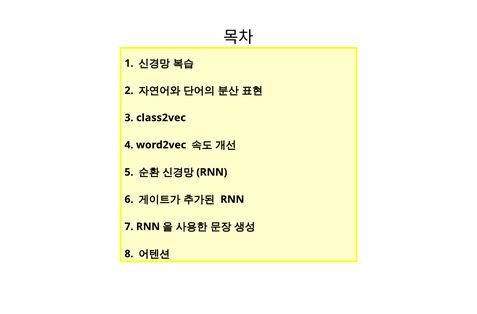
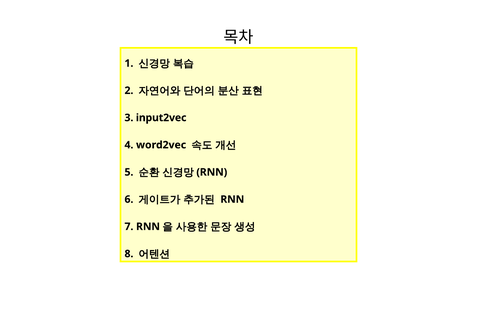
class2vec: class2vec -> input2vec (161, 117)
